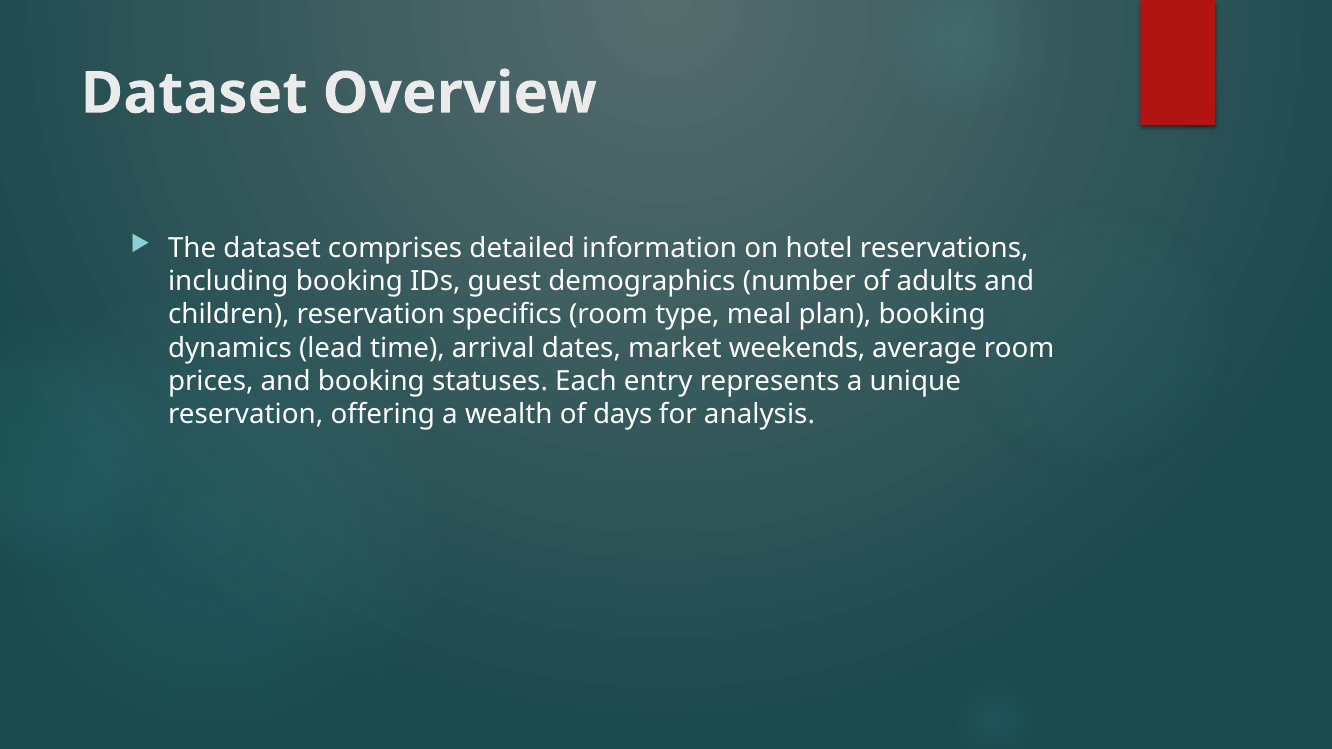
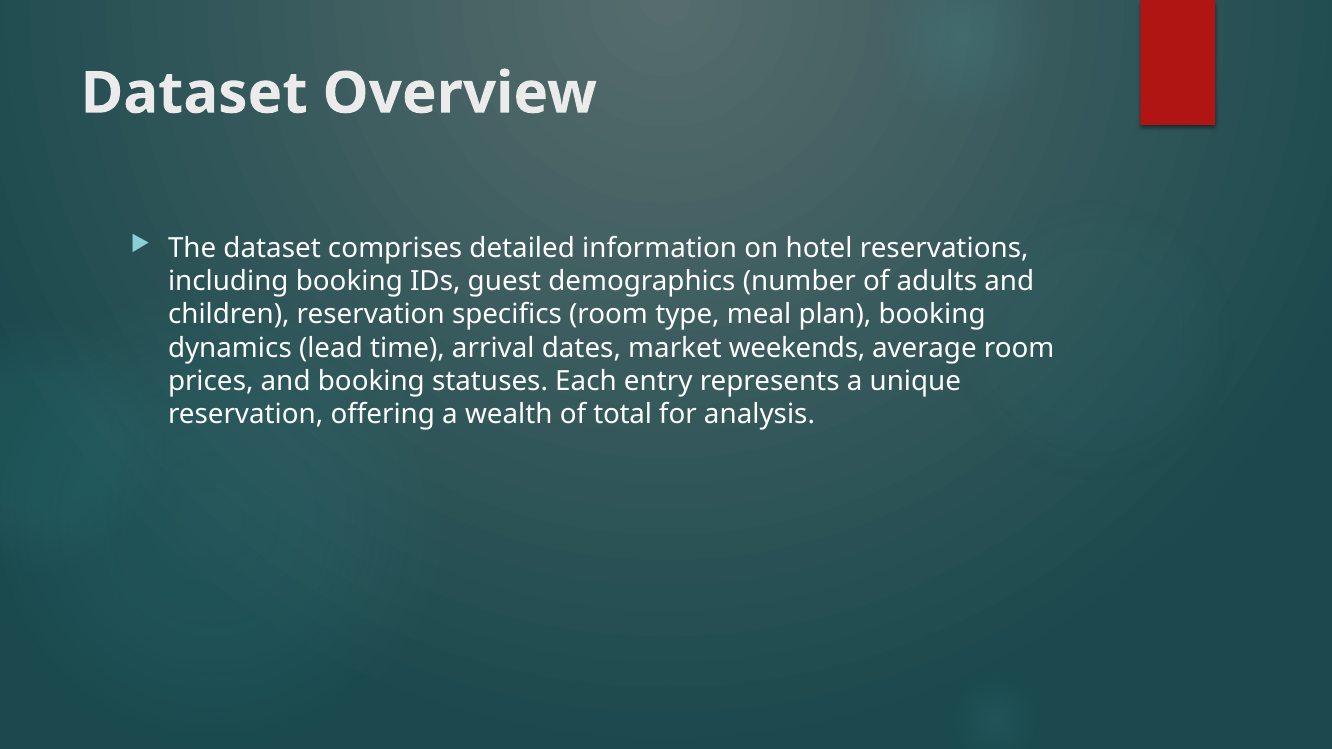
days: days -> total (623, 415)
